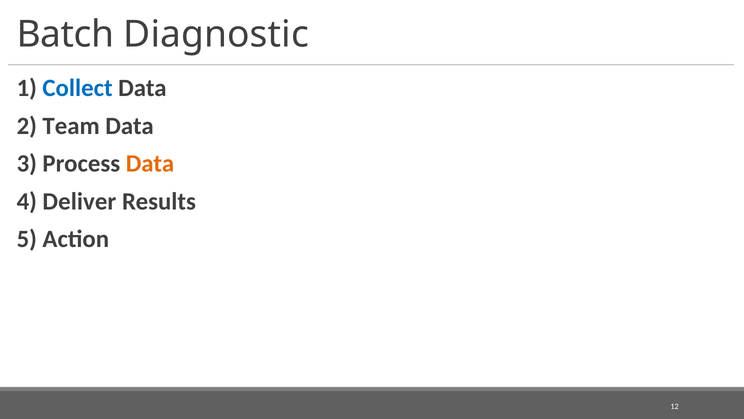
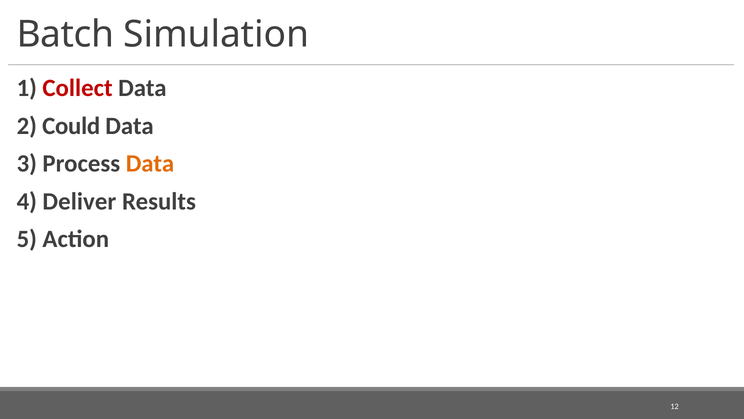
Diagnostic: Diagnostic -> Simulation (216, 34)
Collect colour: blue -> red (78, 88)
Team: Team -> Could (71, 126)
